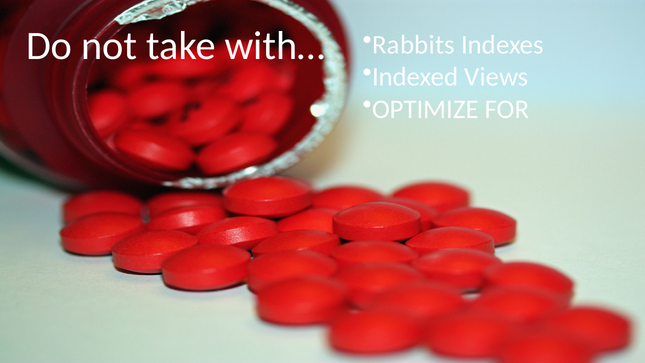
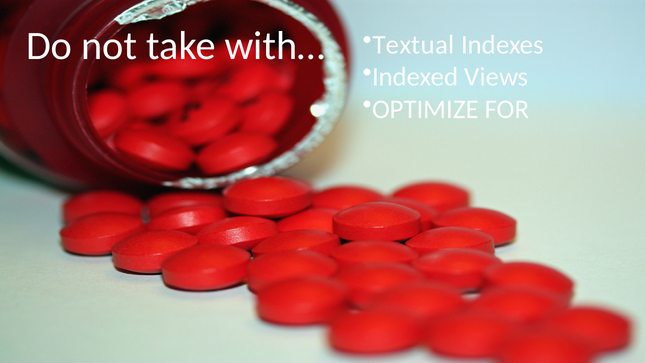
Rabbits: Rabbits -> Textual (413, 45)
